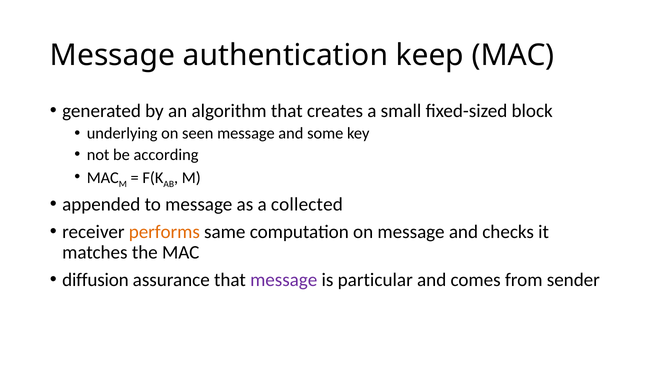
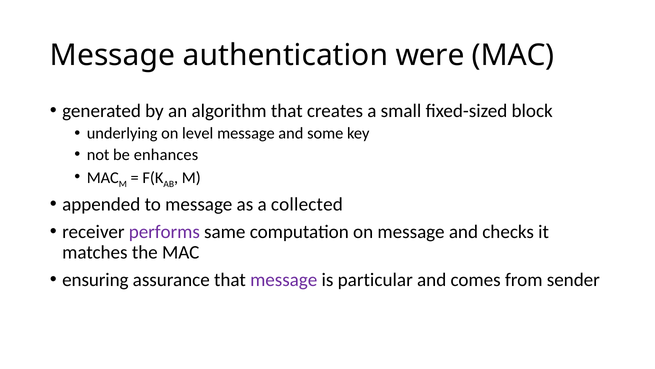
keep: keep -> were (430, 55)
seen: seen -> level (198, 133)
according: according -> enhances (166, 154)
performs colour: orange -> purple (164, 231)
diffusion: diffusion -> ensuring (95, 279)
